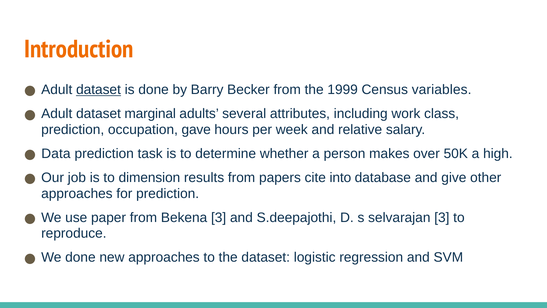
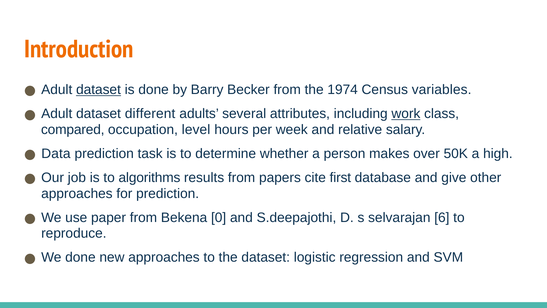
1999: 1999 -> 1974 (343, 90)
marginal: marginal -> different (150, 114)
work underline: none -> present (406, 114)
prediction: prediction -> compared (73, 129)
gave: gave -> level (196, 129)
dimension: dimension -> algorithms (149, 178)
into: into -> first (340, 178)
Bekena 3: 3 -> 0 (219, 217)
selvarajan 3: 3 -> 6 (442, 217)
